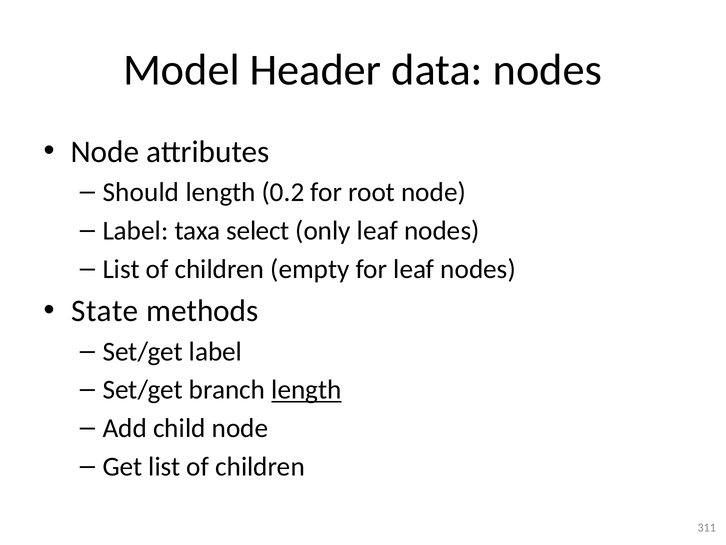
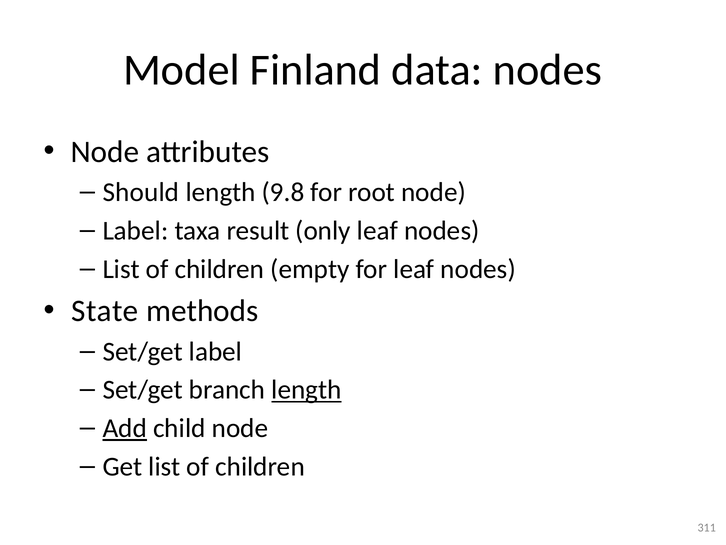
Header: Header -> Finland (316, 70)
0.2: 0.2 -> 9.8 (283, 192)
select: select -> result (258, 230)
Add underline: none -> present (125, 428)
